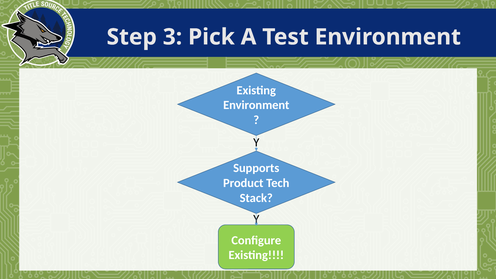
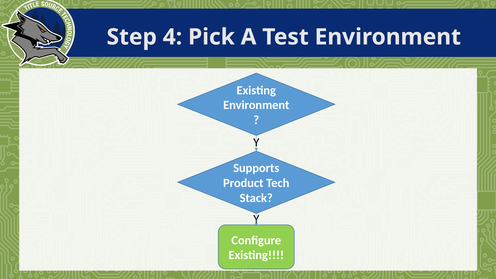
3: 3 -> 4 (172, 37)
